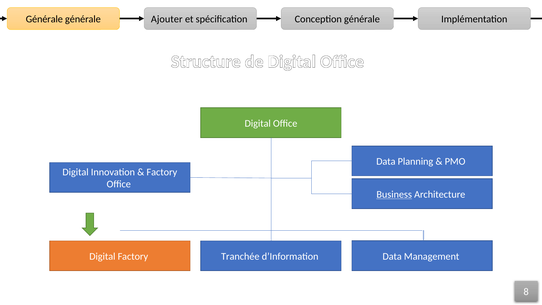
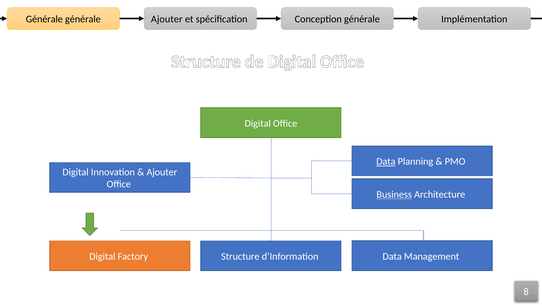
Data underline: none -> present (386, 162)
Factory: Factory -> Ajouter (162, 172)
Tranchée: Tranchée -> Structure (240, 256)
